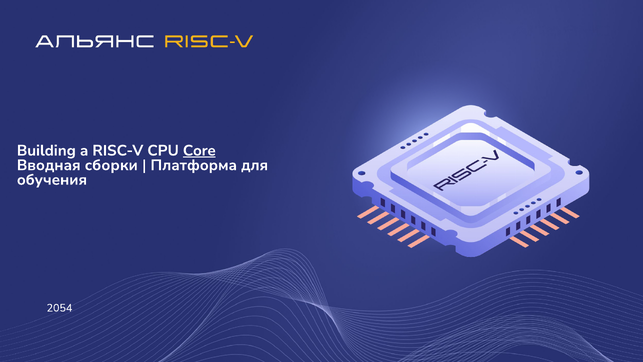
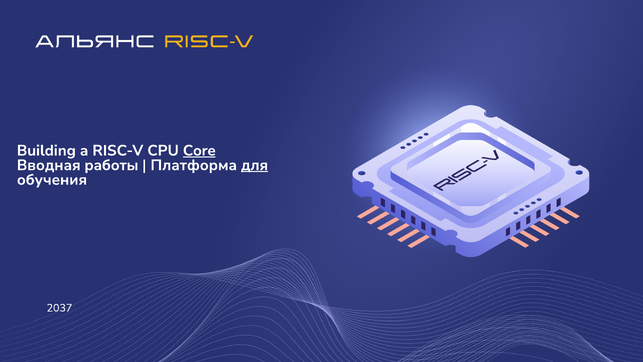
сборки: сборки -> работы (111, 165)
для underline: none -> present (255, 165)
2054: 2054 -> 2037 (59, 308)
